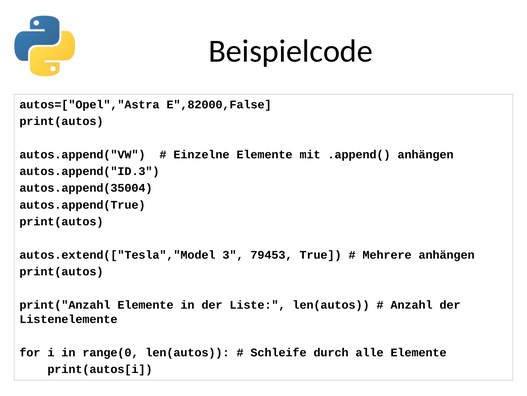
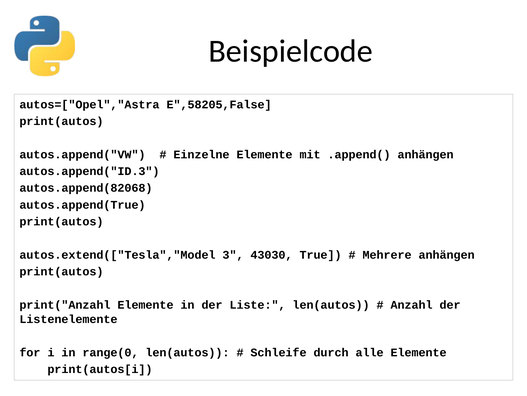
E",82000,False: E",82000,False -> E",58205,False (219, 104)
autos.append(35004: autos.append(35004 -> autos.append(82068 (86, 188)
79453: 79453 -> 43030 (271, 254)
